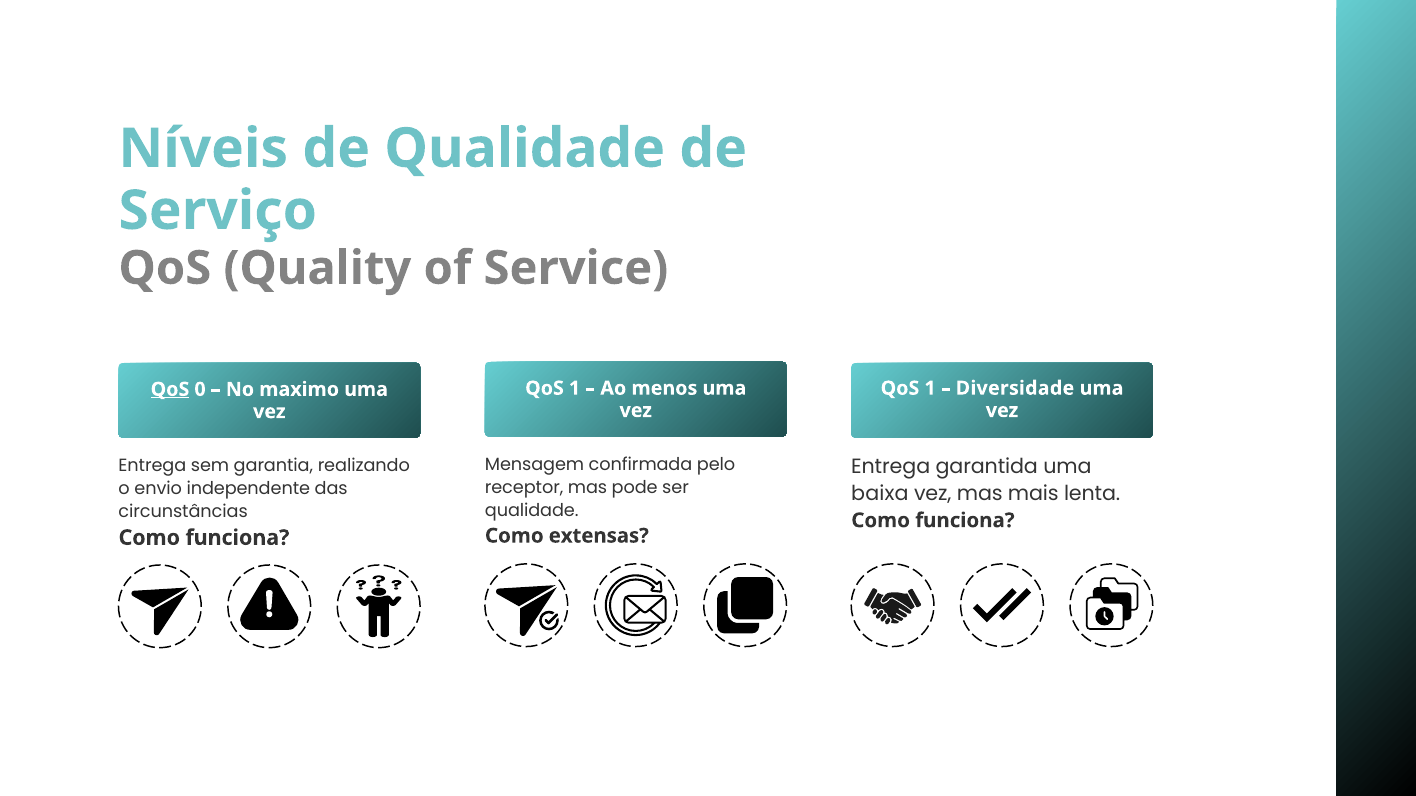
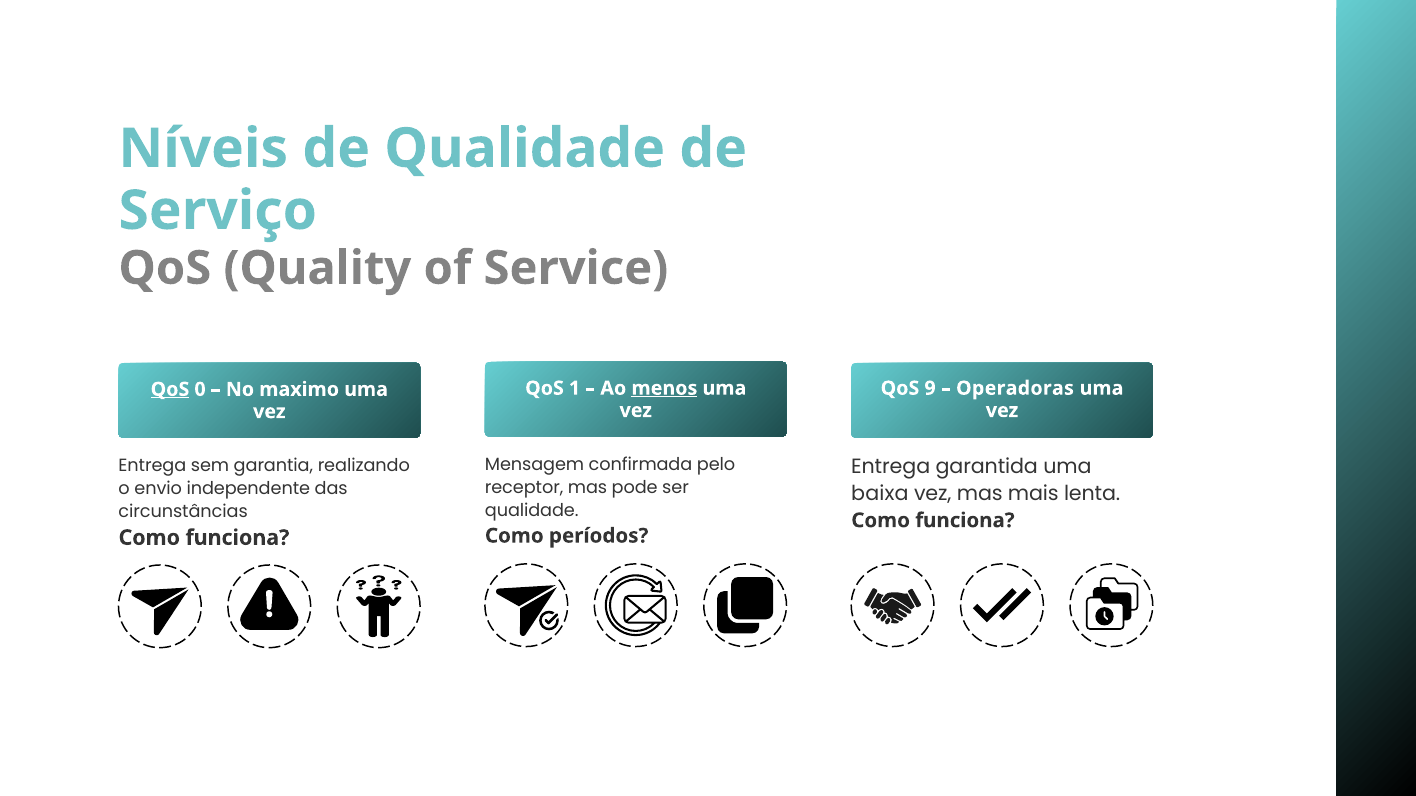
menos underline: none -> present (664, 388)
1: 1 -> 9 (930, 388)
Diversidade: Diversidade -> Operadoras (1015, 388)
extensas: extensas -> períodos (599, 536)
